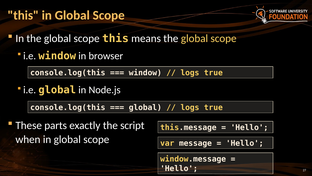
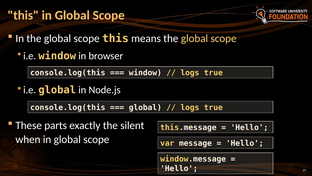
script: script -> silent (132, 125)
